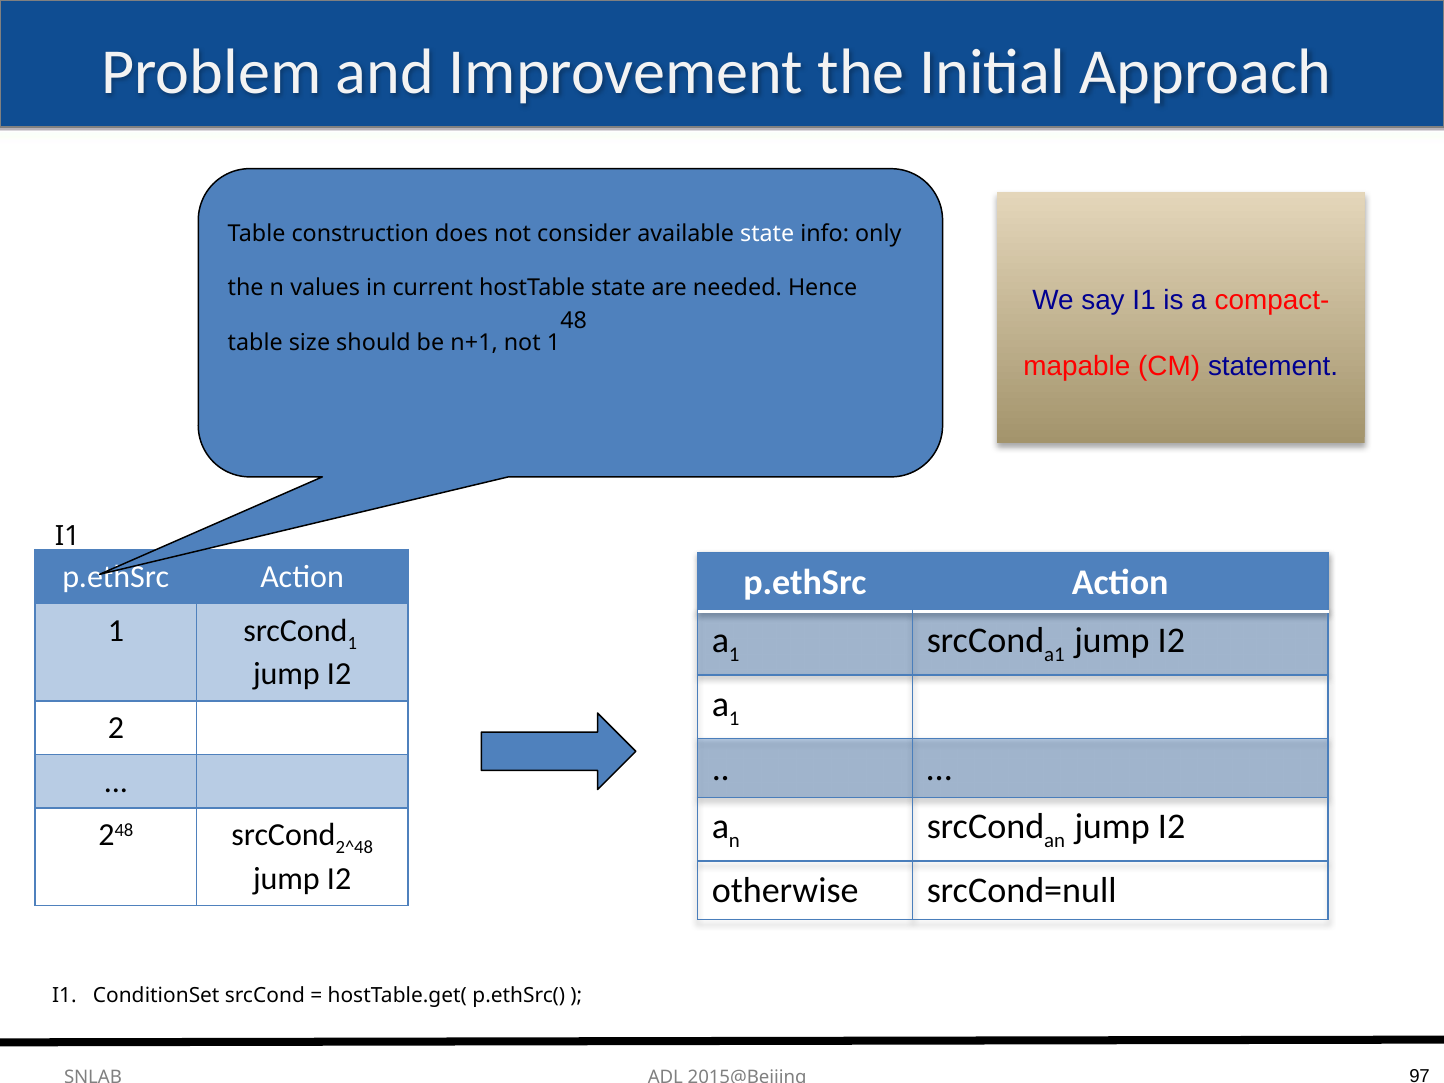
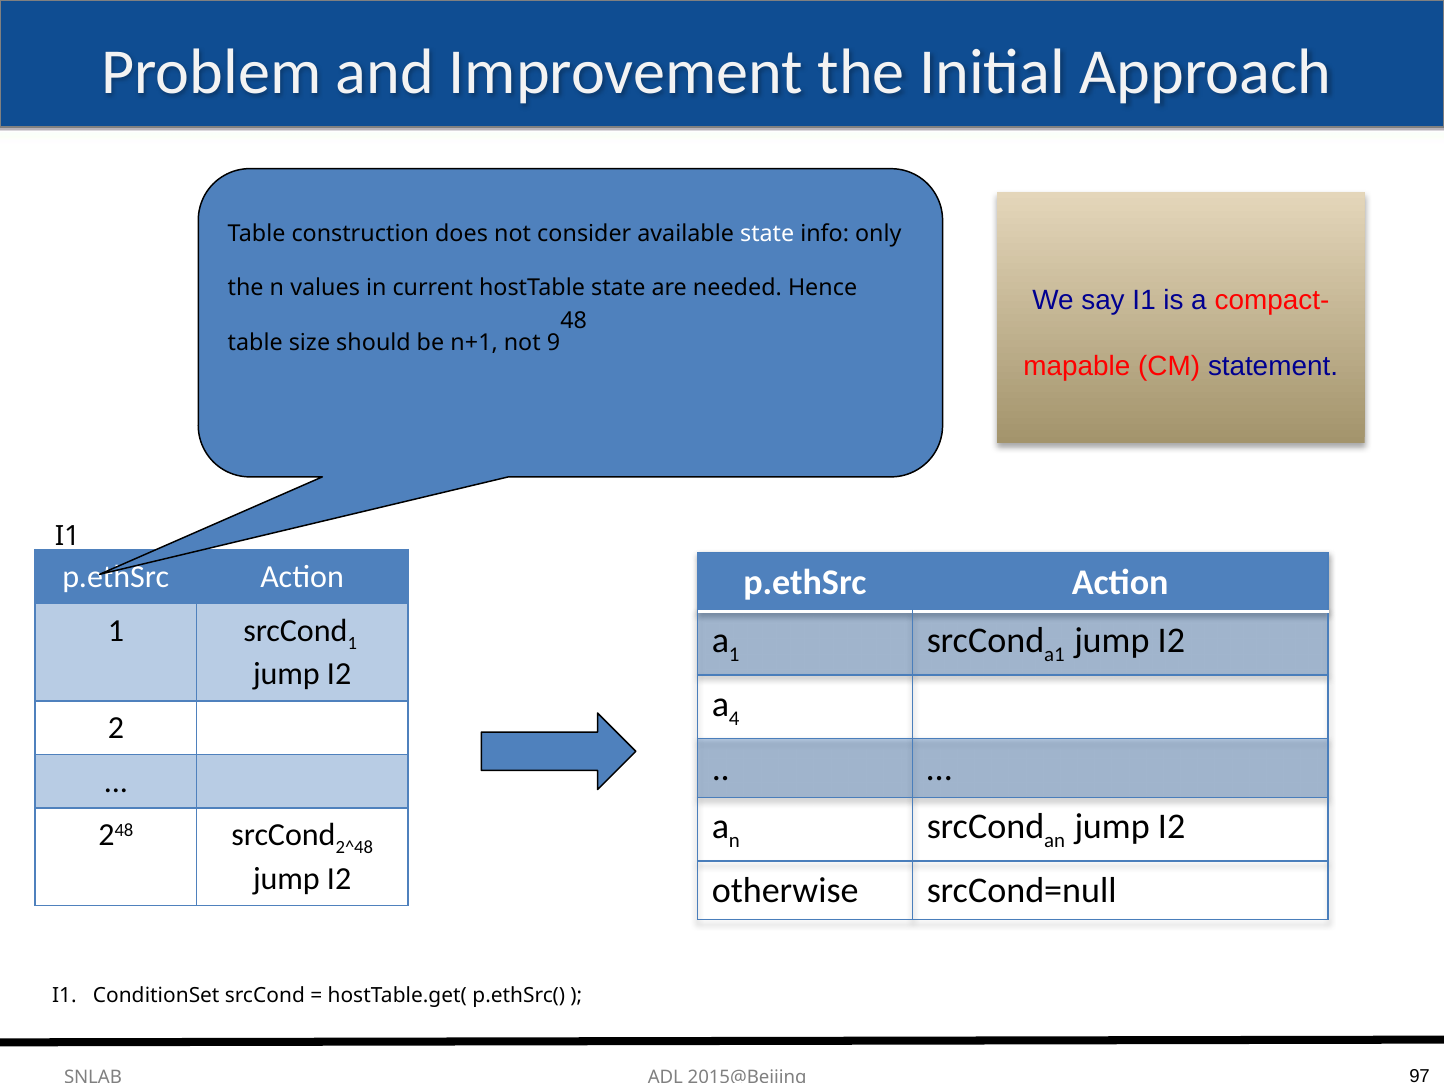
not 1: 1 -> 9 (554, 343)
1: 1 -> 4 (734, 719)
